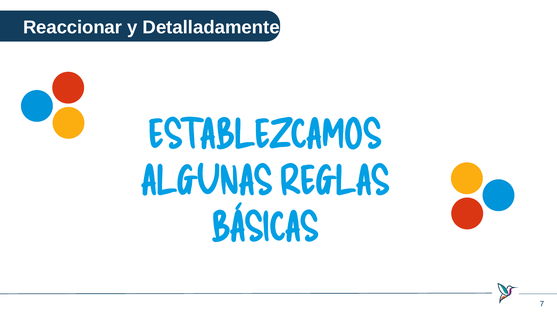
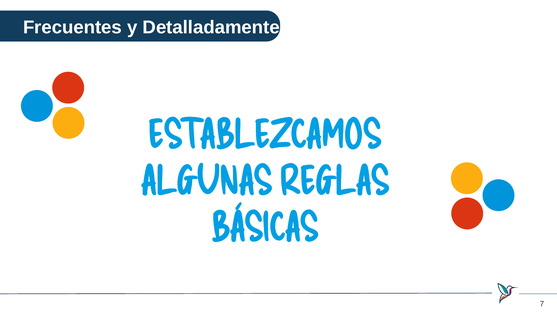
Reaccionar: Reaccionar -> Frecuentes (72, 27)
